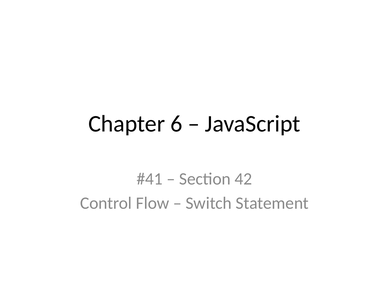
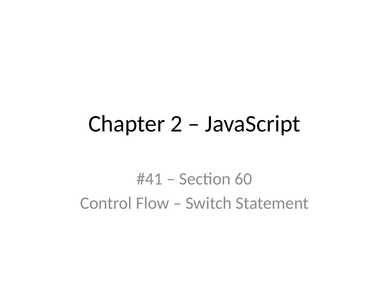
6: 6 -> 2 (176, 124)
42: 42 -> 60 (243, 179)
